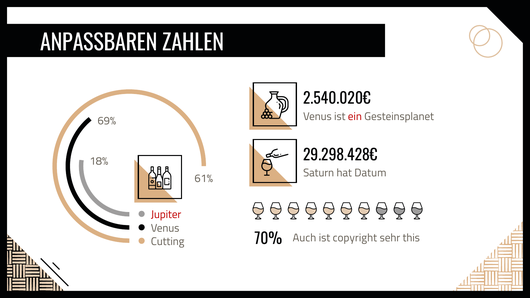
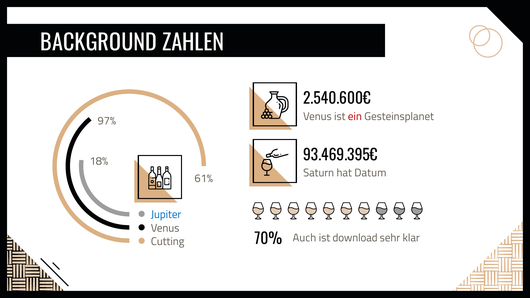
ANPASSBAREN: ANPASSBAREN -> BACKGROUND (99, 43)
2.540.020€: 2.540.020€ -> 2.540.600€ (337, 99)
69%: 69% -> 97% (107, 121)
29.298.428€: 29.298.428€ -> 93.469.395€ (340, 155)
Jupiter colour: red -> blue (166, 215)
copyright: copyright -> download (355, 238)
this: this -> klar (411, 238)
